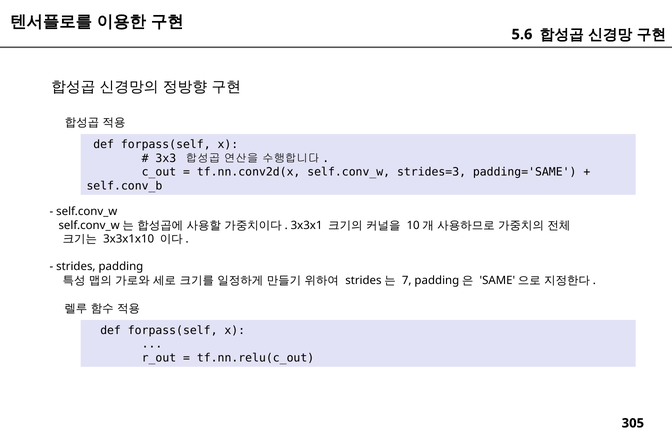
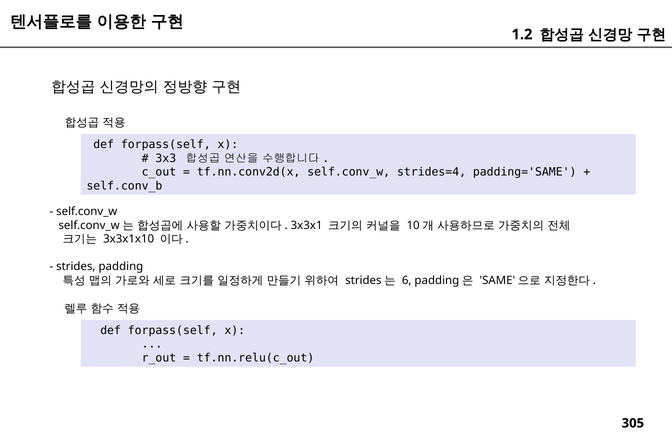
5.6: 5.6 -> 1.2 (522, 34)
strides=3: strides=3 -> strides=4 (432, 172)
7: 7 -> 6 (407, 281)
